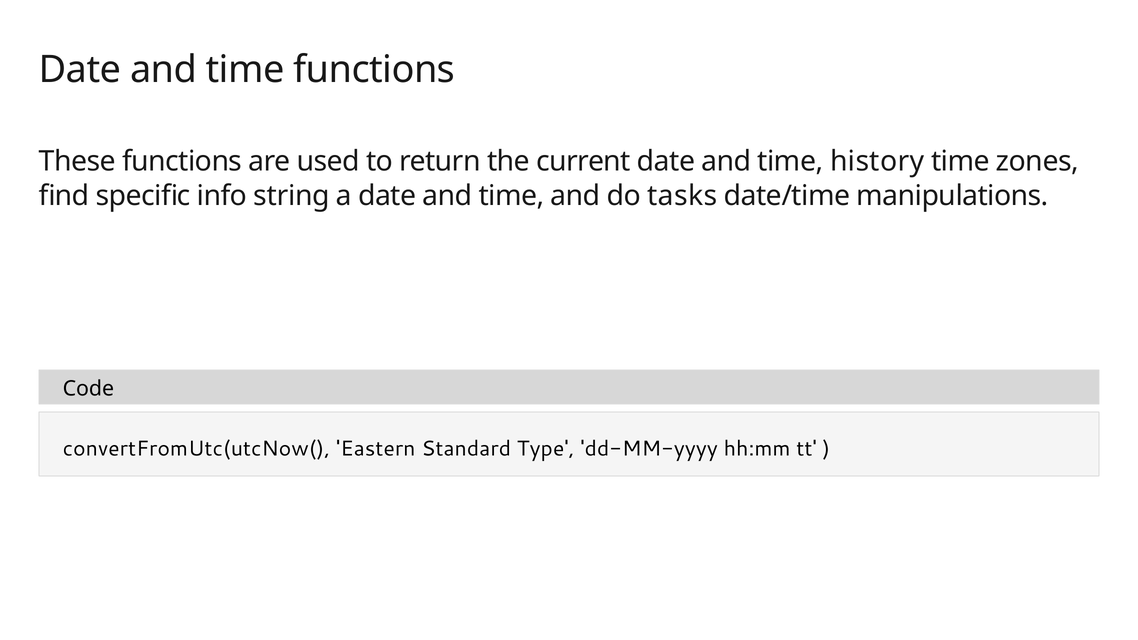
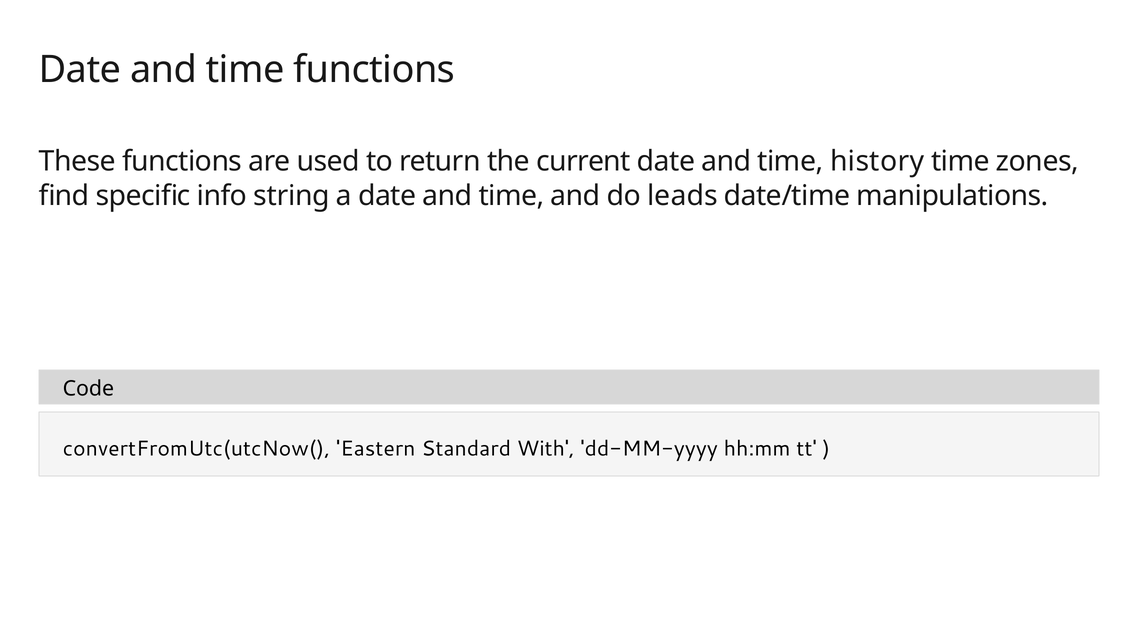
tasks: tasks -> leads (682, 196)
Type: Type -> With (546, 449)
